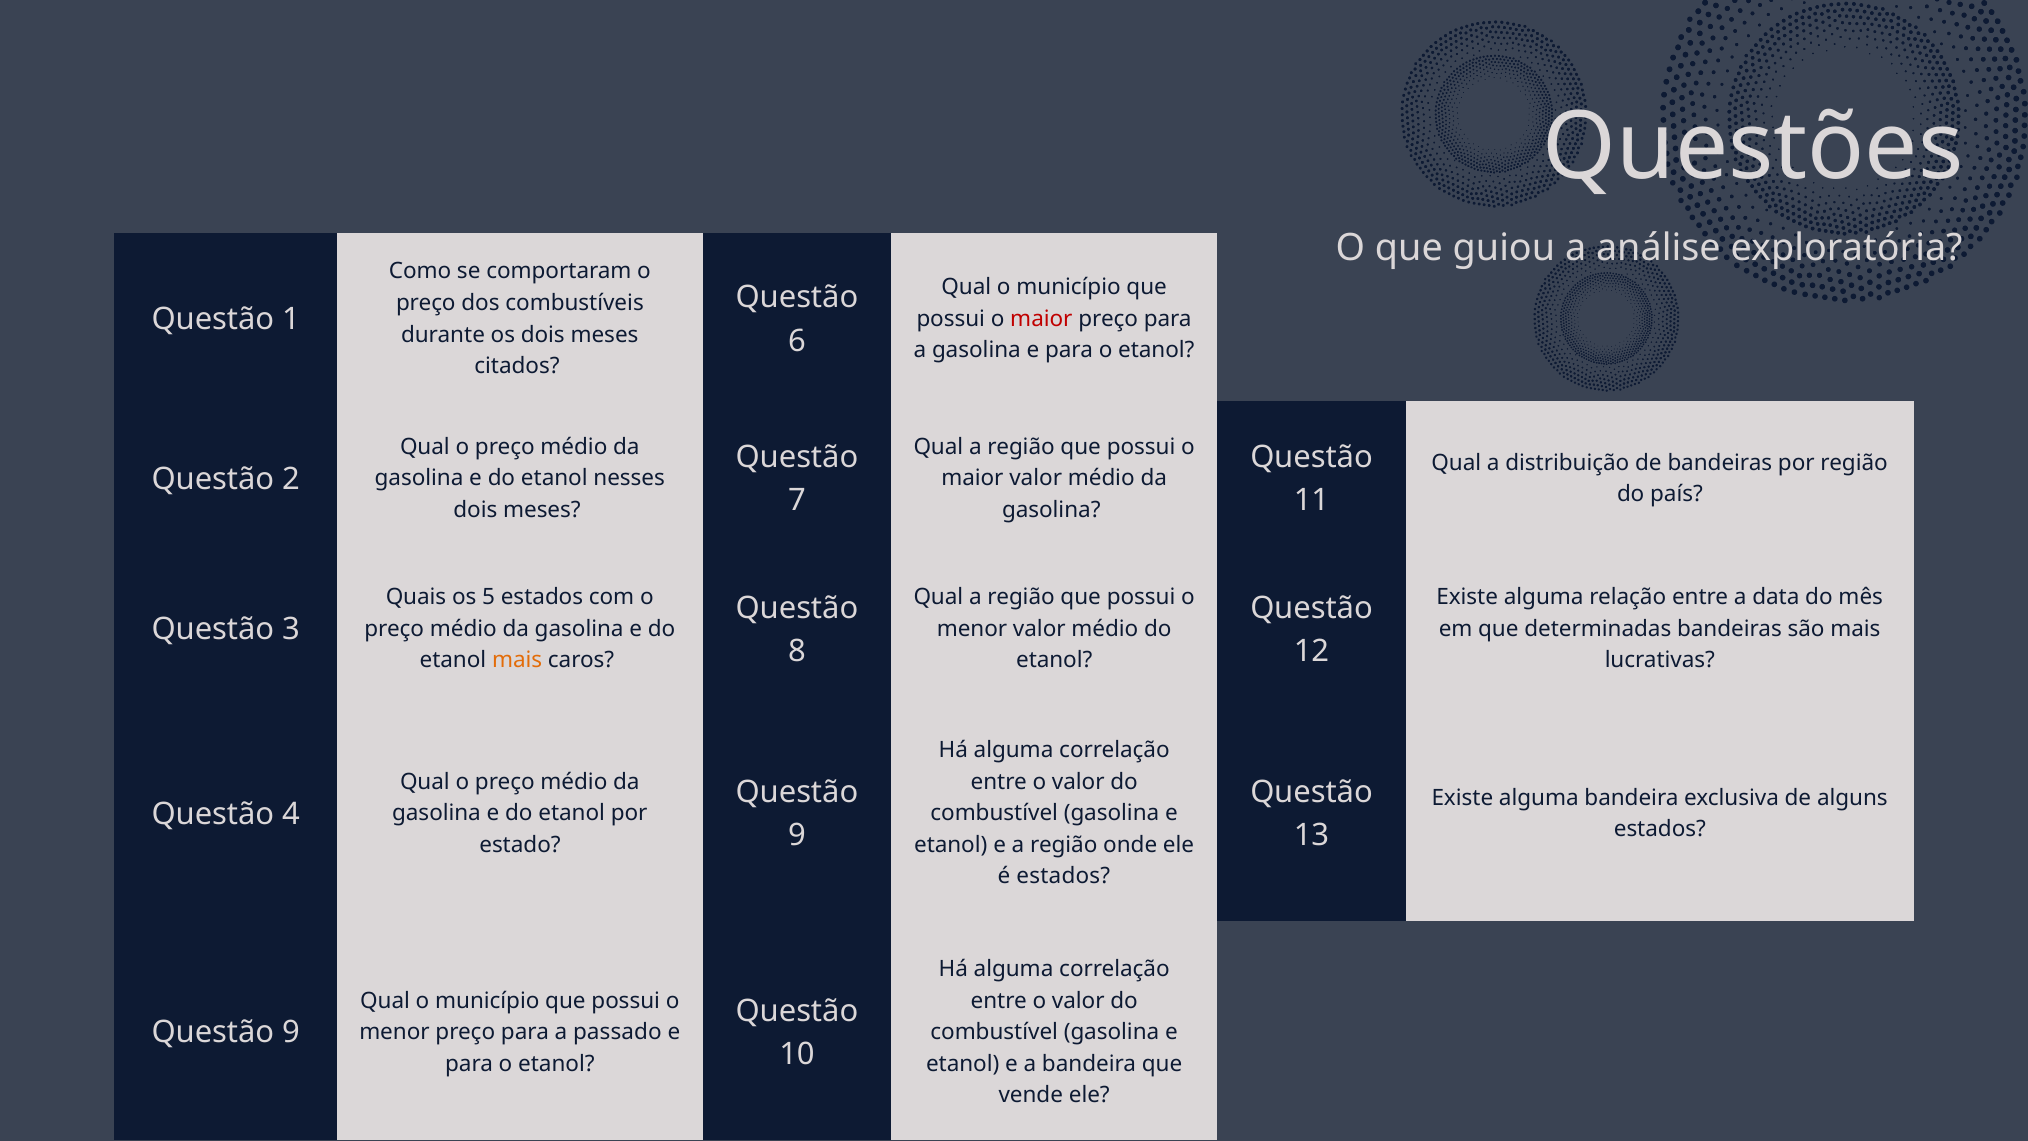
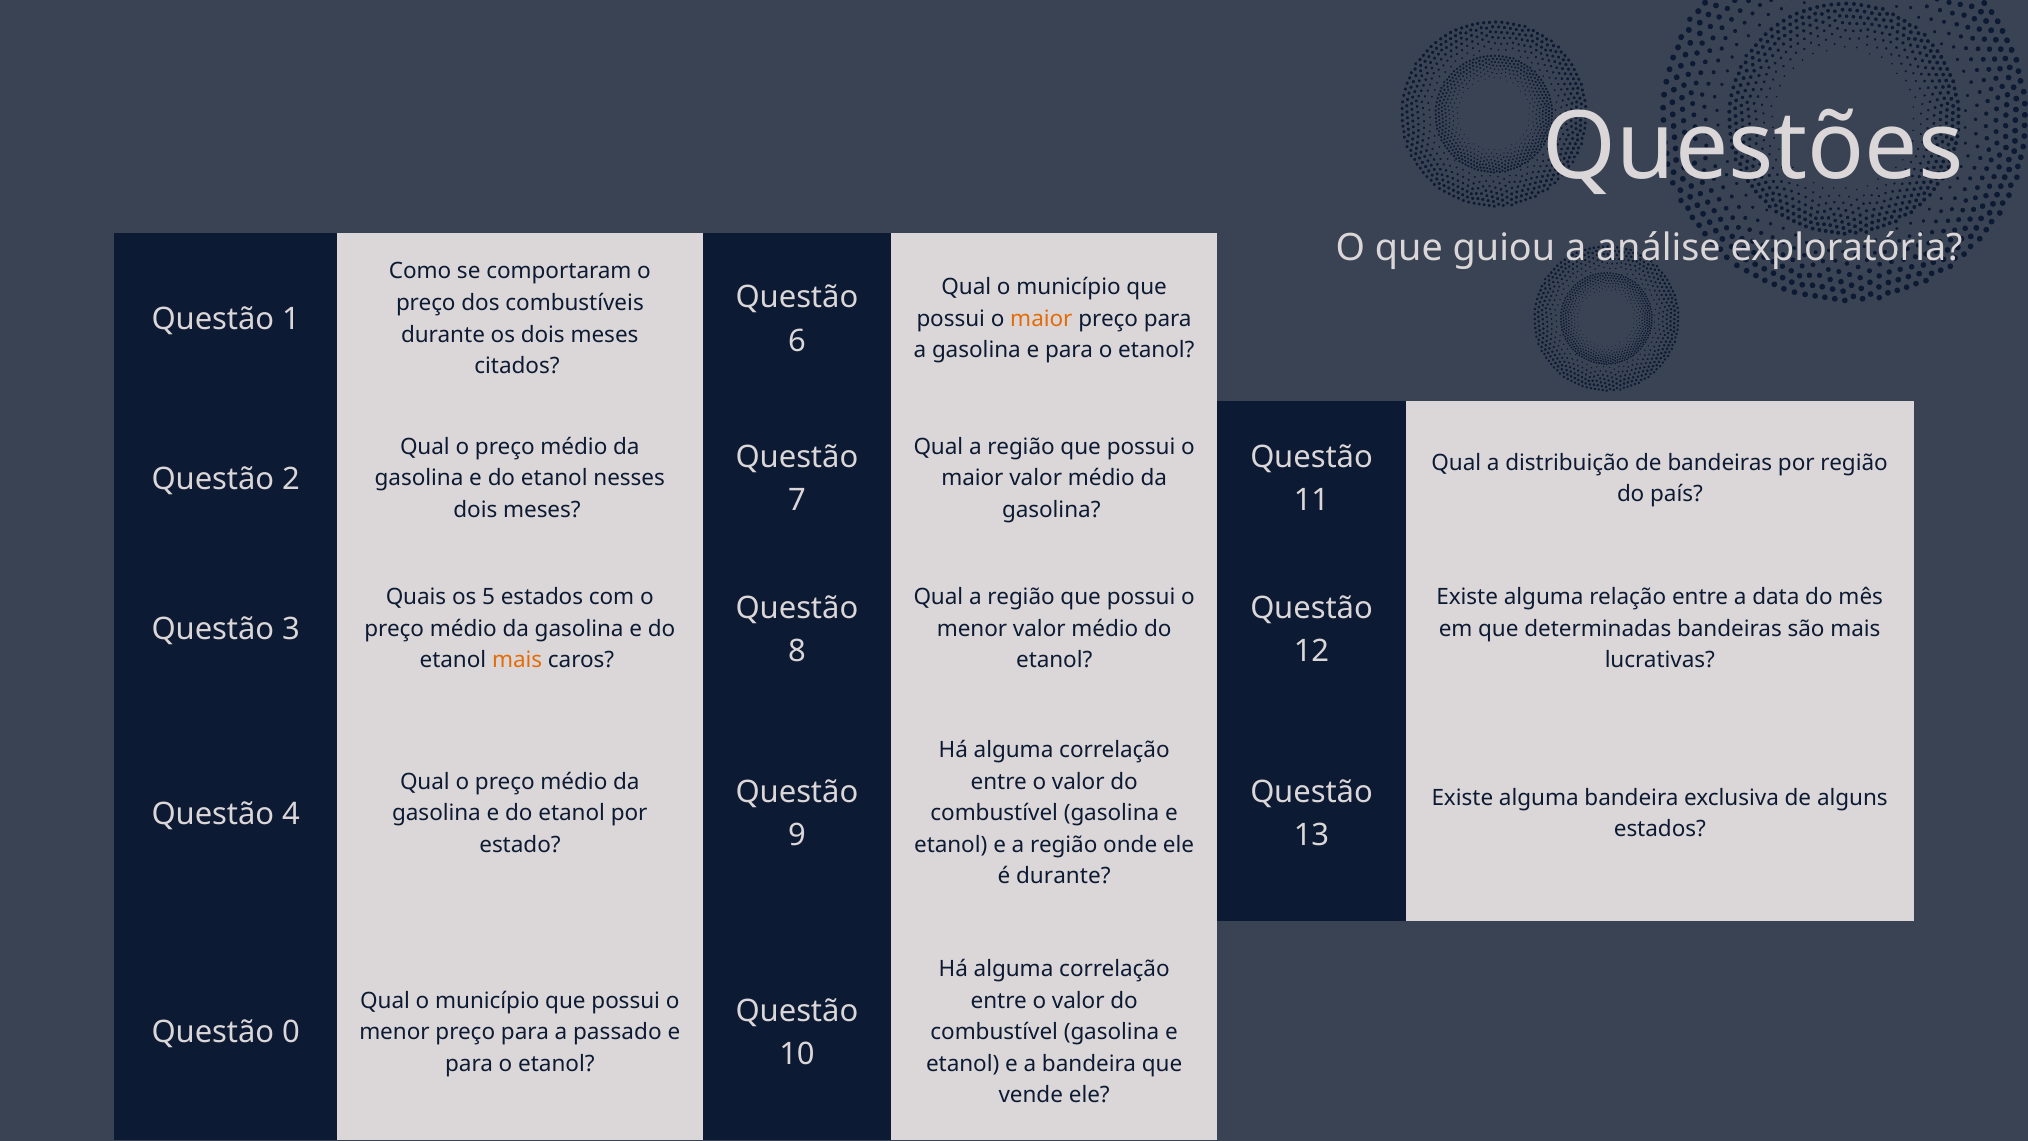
maior colour: red -> orange (1041, 319)
é estados: estados -> durante (1063, 876)
9: 9 -> 0 (291, 1033)
